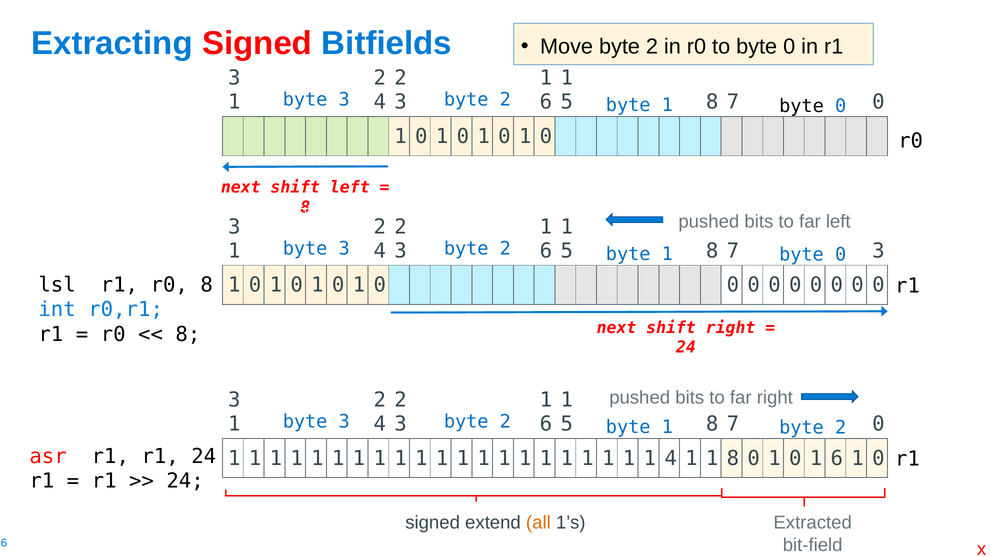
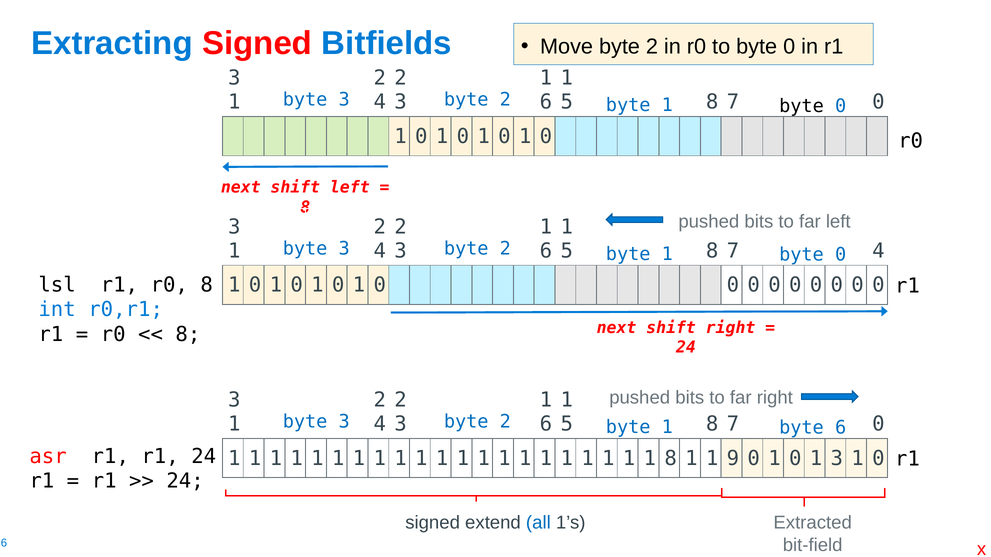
7 3: 3 -> 4 (878, 251)
2: 2 -> 6 (841, 428)
1 4: 4 -> 8 (671, 459)
1 8: 8 -> 9 (733, 459)
0 1 6: 6 -> 3 (837, 459)
all colour: orange -> blue (538, 523)
